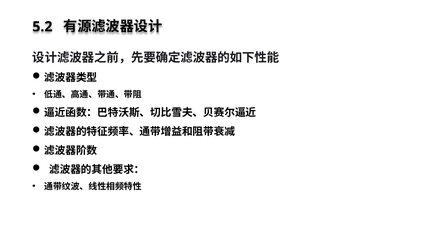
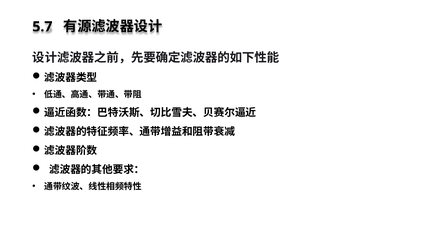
5.2: 5.2 -> 5.7 (42, 27)
